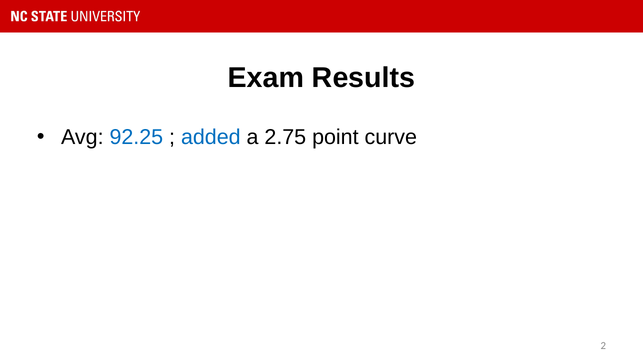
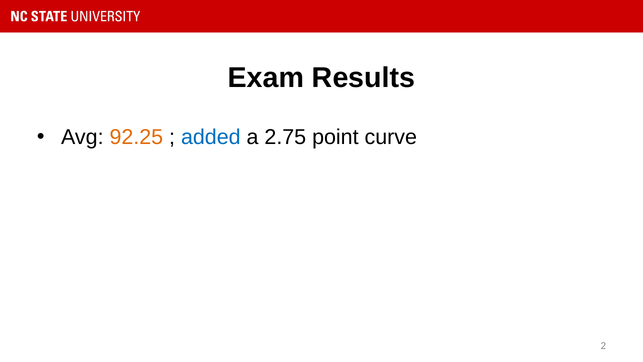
92.25 colour: blue -> orange (136, 137)
